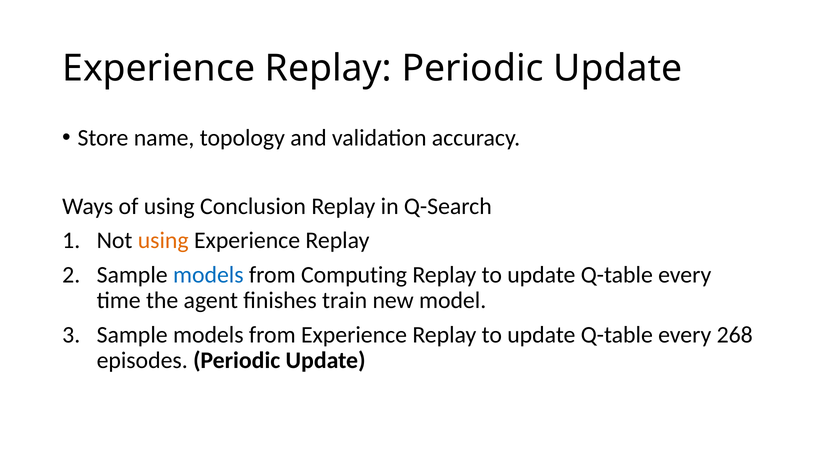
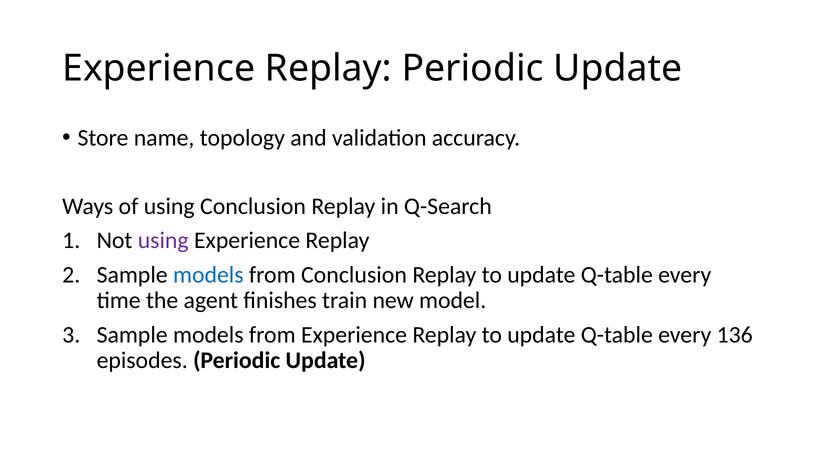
using colour: orange -> purple (163, 241)
from Computing: Computing -> Conclusion (354, 275)
268: 268 -> 136 (735, 335)
